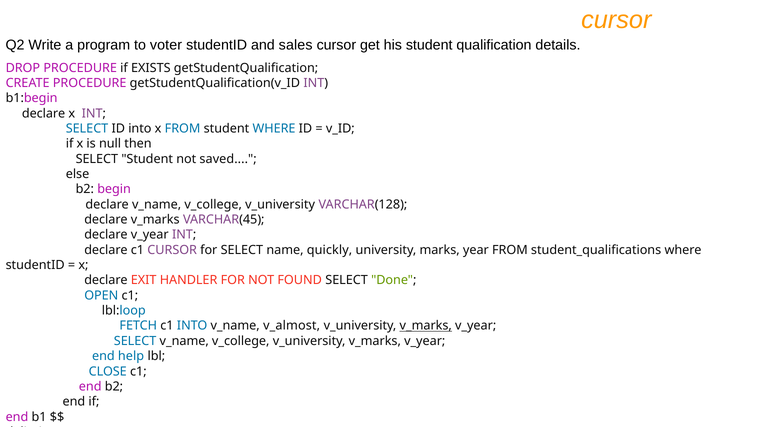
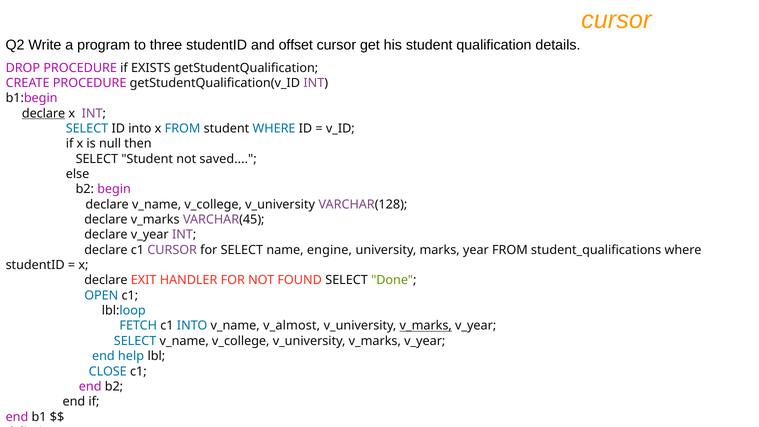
voter: voter -> three (166, 45)
sales: sales -> offset (296, 45)
declare underline: none -> present (44, 113)
quickly: quickly -> engine (329, 250)
